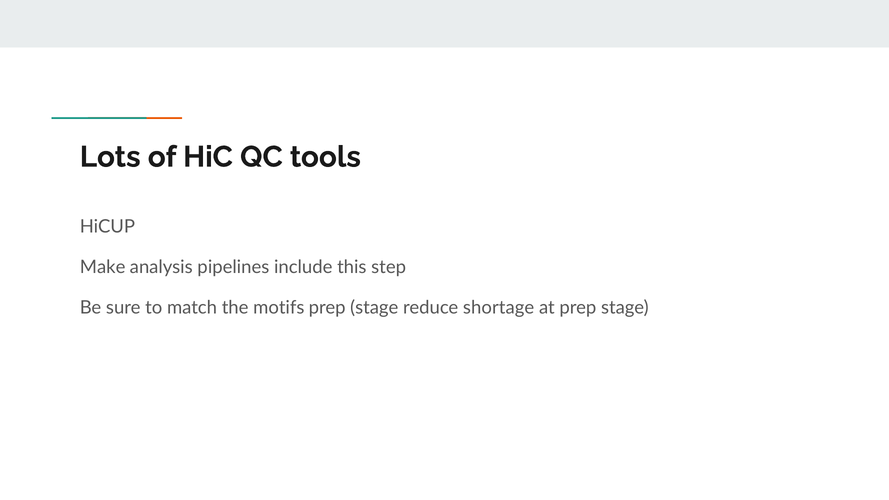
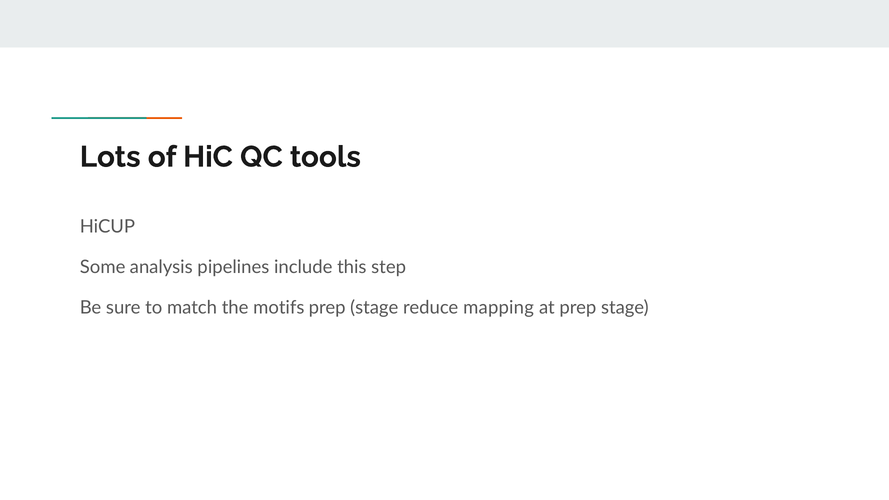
Make: Make -> Some (103, 267)
shortage: shortage -> mapping (499, 307)
